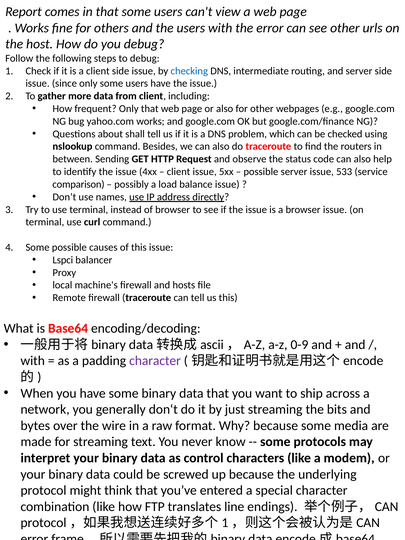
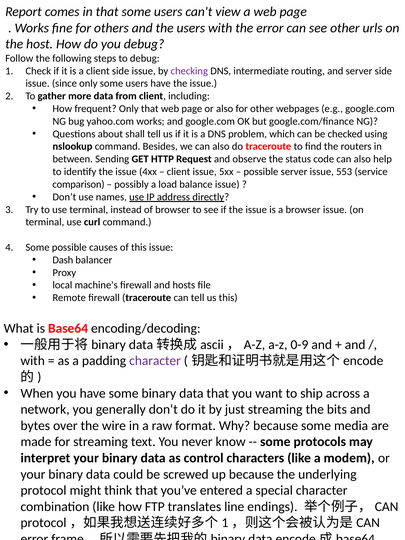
checking colour: blue -> purple (189, 71)
533: 533 -> 553 (344, 172)
Lspci: Lspci -> Dash (63, 260)
